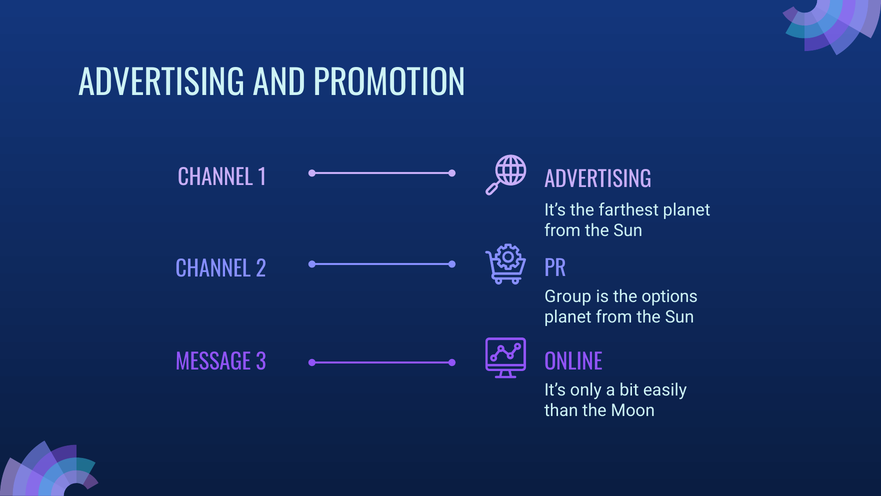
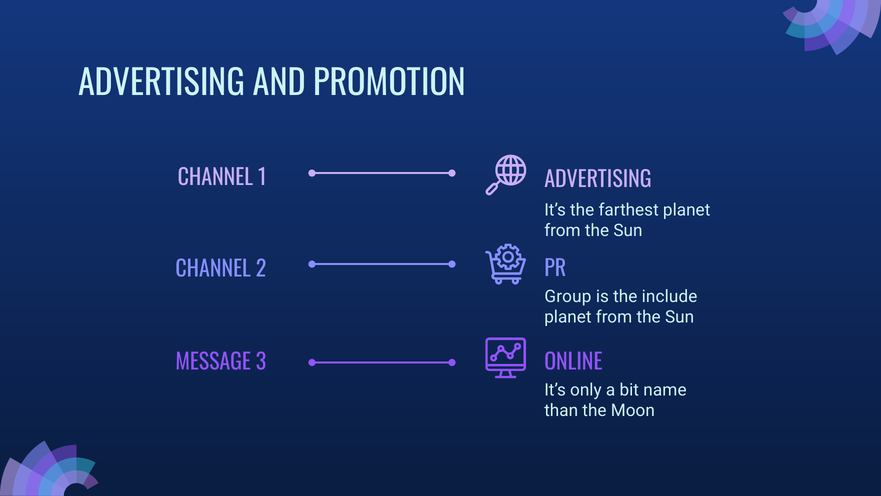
options: options -> include (670, 296)
easily: easily -> name (665, 390)
